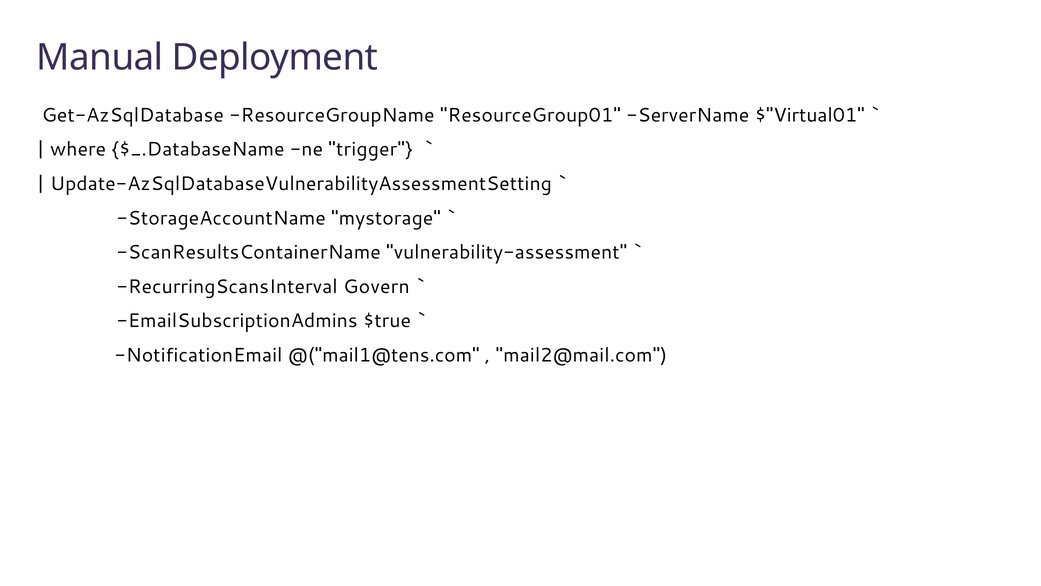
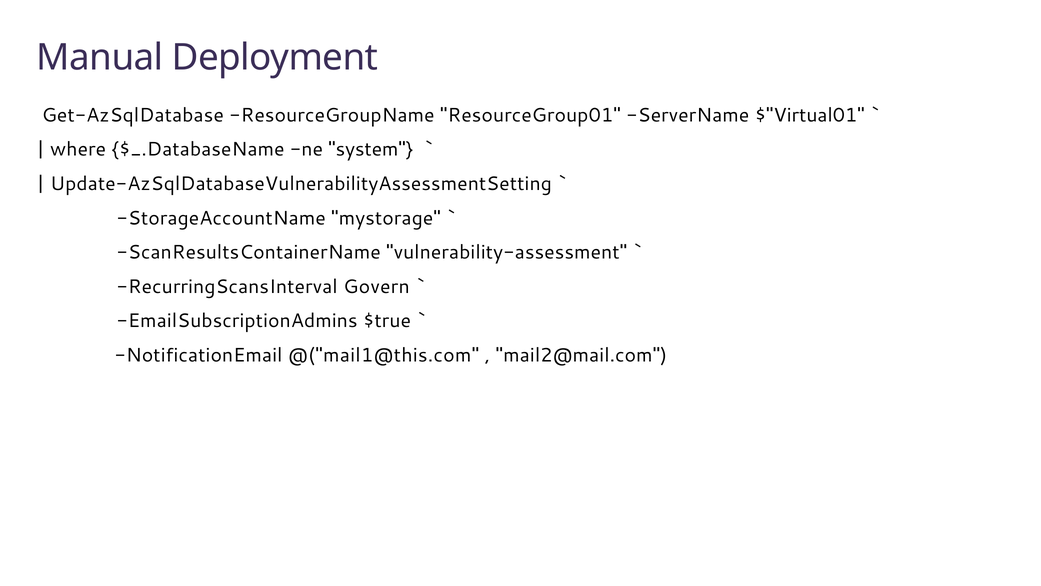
trigger: trigger -> system (371, 149)
@("mail1@tens.com: @("mail1@tens.com -> @("mail1@this.com (384, 355)
